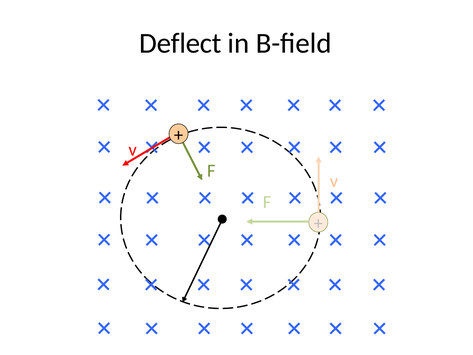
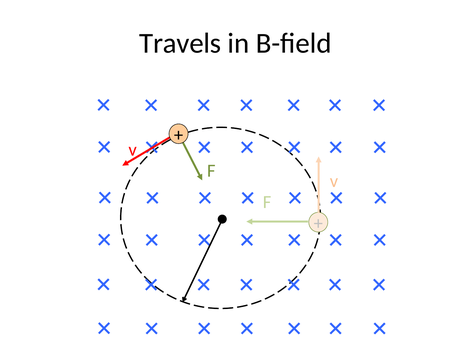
Deflect: Deflect -> Travels (180, 43)
